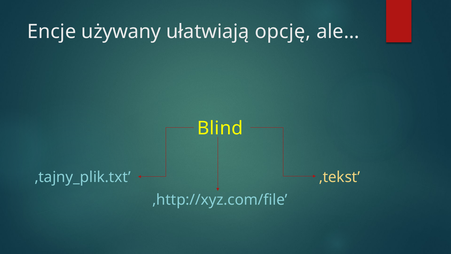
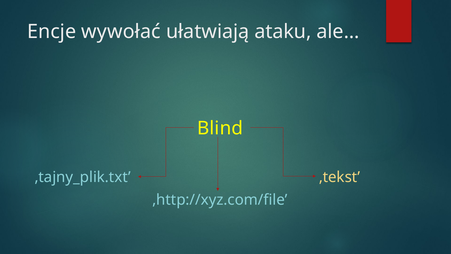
używany: używany -> wywołać (121, 32)
opcję: opcję -> ataku (283, 32)
